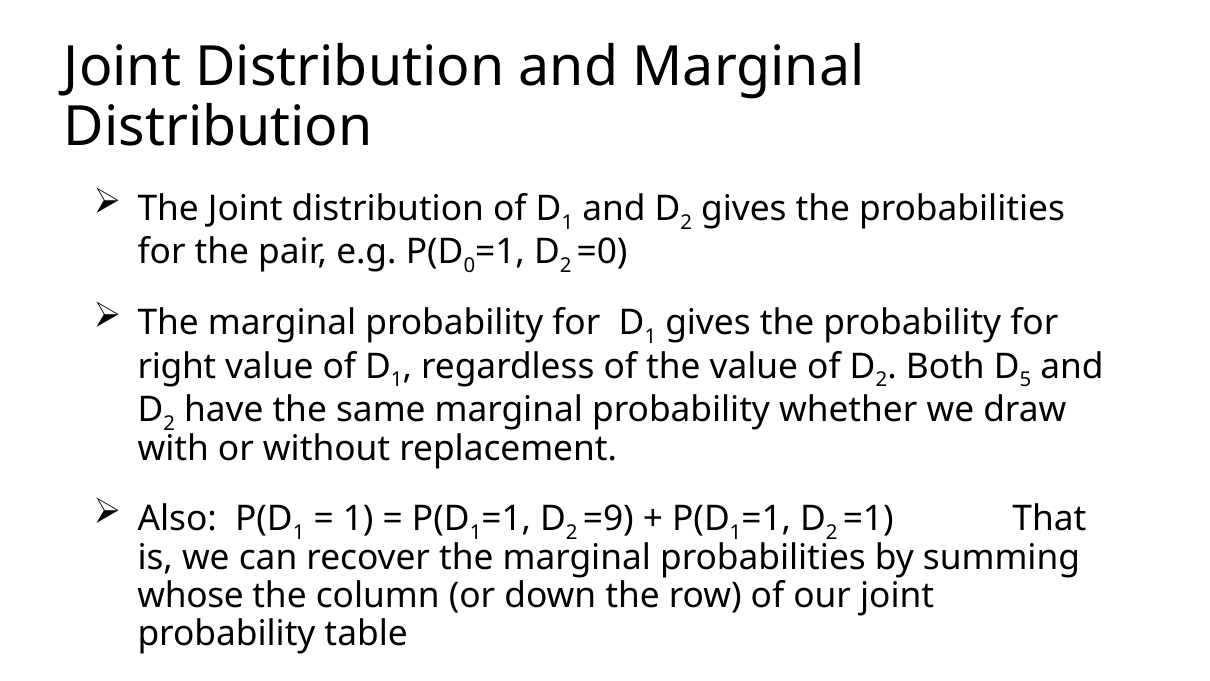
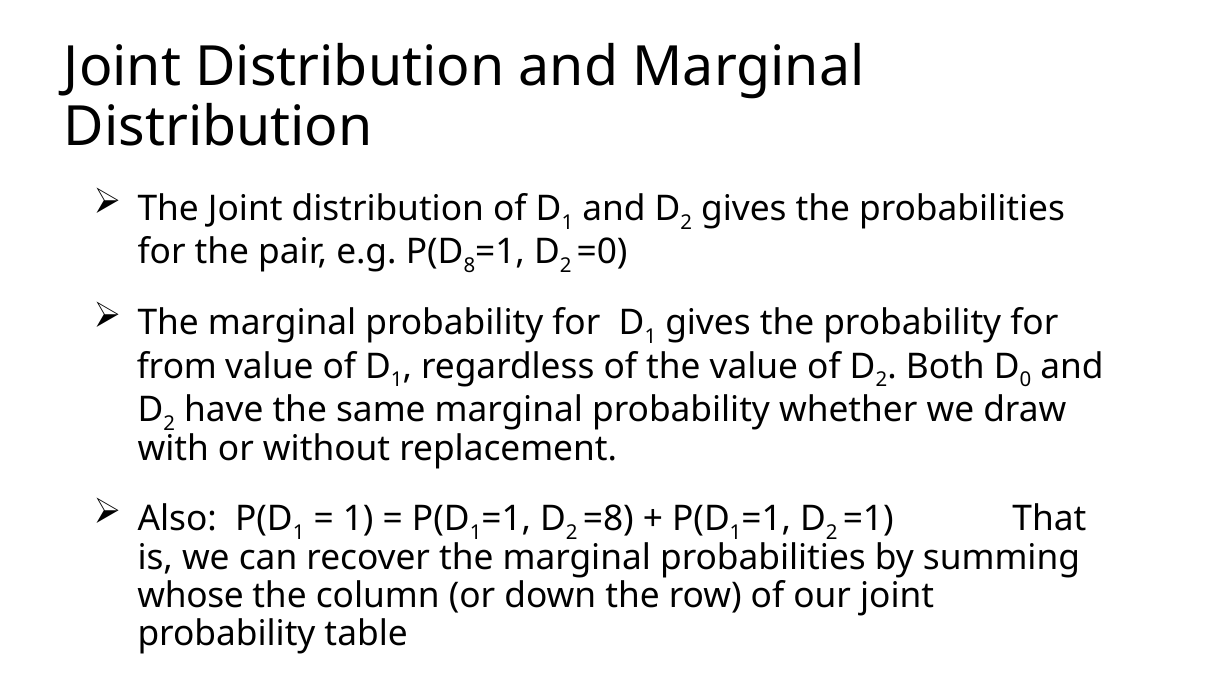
0: 0 -> 8 (469, 266)
right: right -> from (177, 366)
5: 5 -> 0 (1025, 380)
=9: =9 -> =8 (608, 518)
